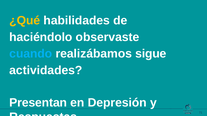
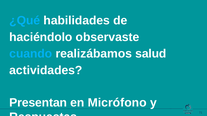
¿Qué colour: yellow -> light blue (25, 21)
sigue: sigue -> salud (151, 54)
Depresión: Depresión -> Micrófono (117, 103)
